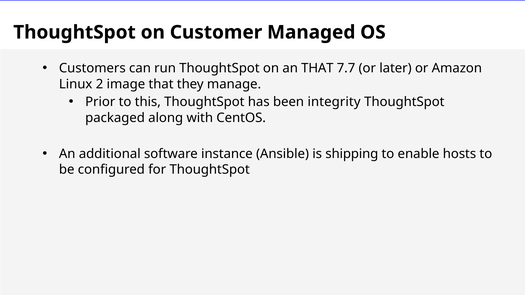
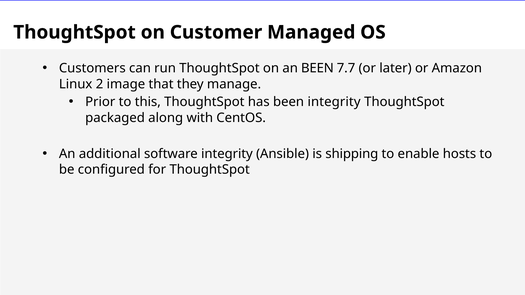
an THAT: THAT -> BEEN (317, 68)
software instance: instance -> integrity (227, 154)
